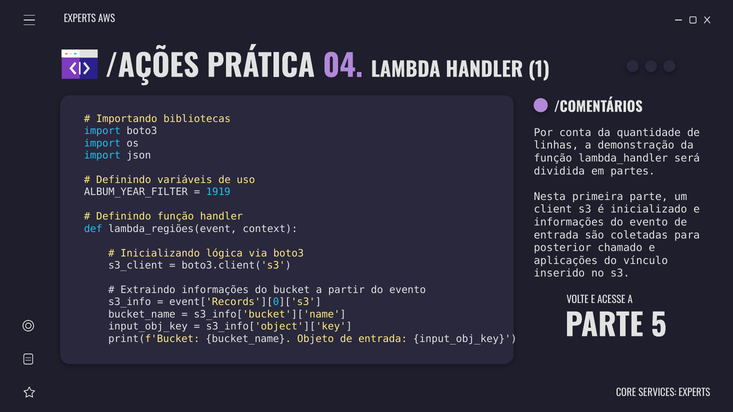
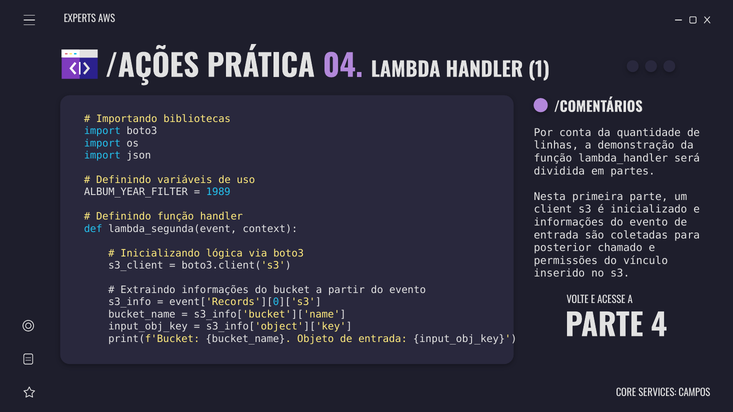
1919: 1919 -> 1989 (218, 192)
lambda_regiões(event: lambda_regiões(event -> lambda_segunda(event (172, 229)
aplicações: aplicações -> permissões (566, 261)
5: 5 -> 4 (659, 326)
SERVICES EXPERTS: EXPERTS -> CAMPOS (694, 393)
